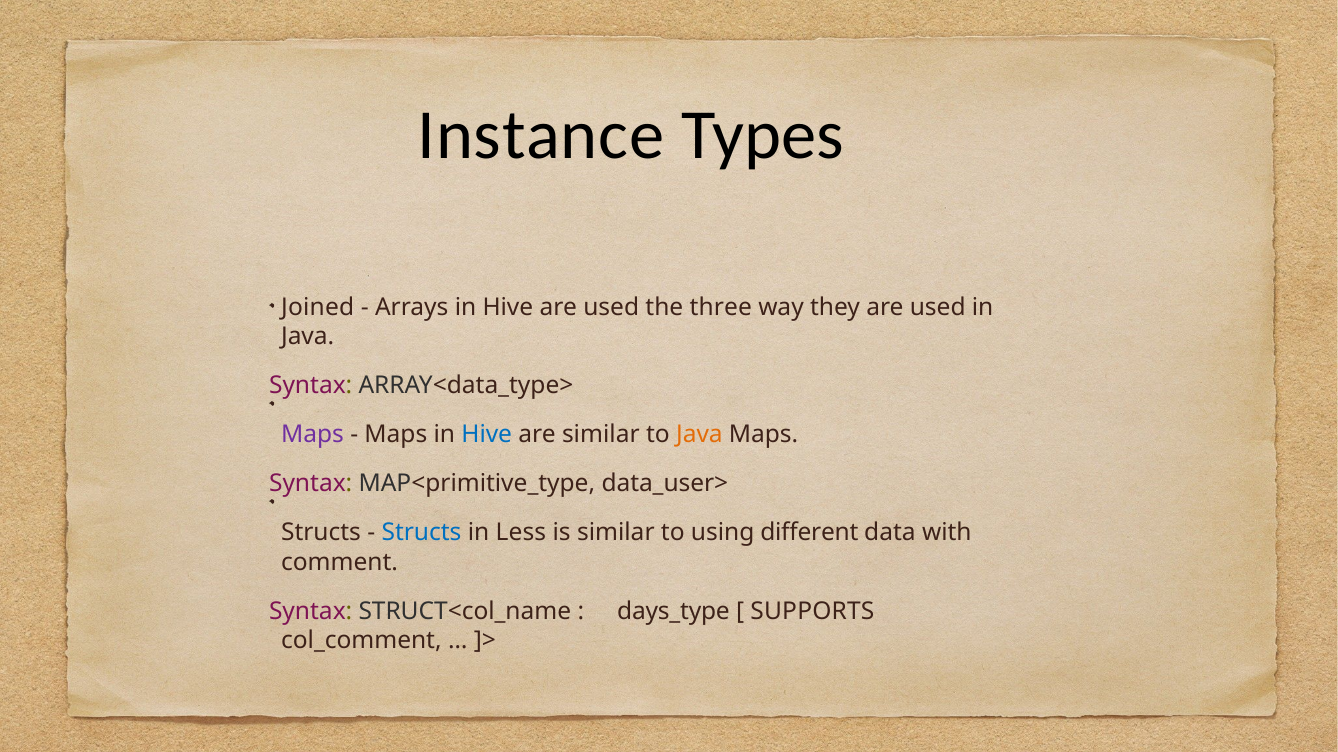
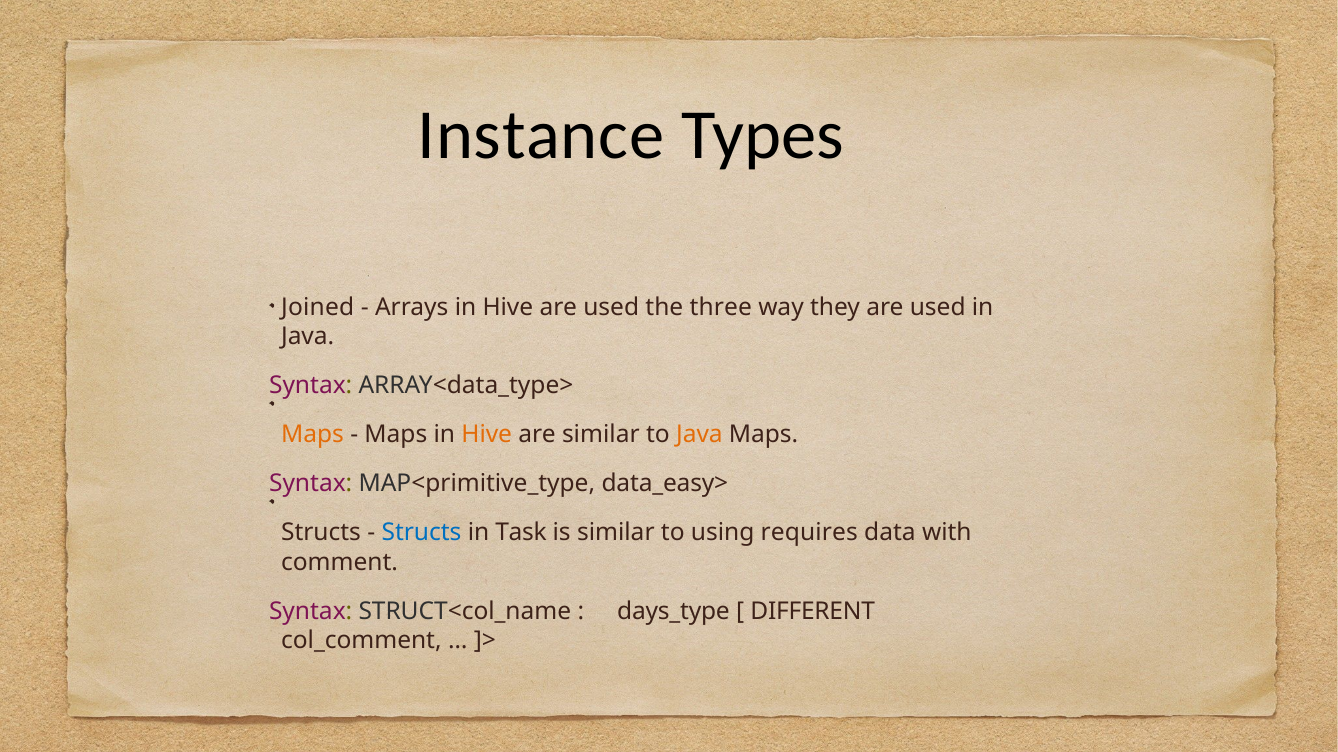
Maps colour: purple -> orange (313, 435)
Hive colour: blue -> orange (487, 435)
data_user>: data_user> -> data_easy> (665, 484)
Less: Less -> Task (521, 533)
different: different -> requires (809, 533)
SUPPORTS: SUPPORTS -> DIFFERENT (813, 611)
